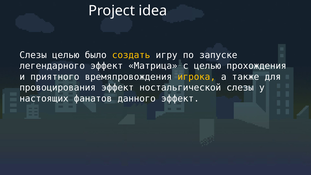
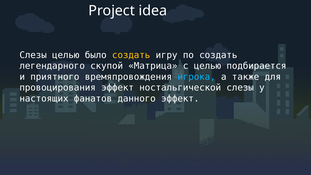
по запуске: запуске -> создать (218, 55)
легендарного эффект: эффект -> скупой (107, 66)
прохождения: прохождения -> подбирается (256, 66)
игрока colour: yellow -> light blue (197, 77)
